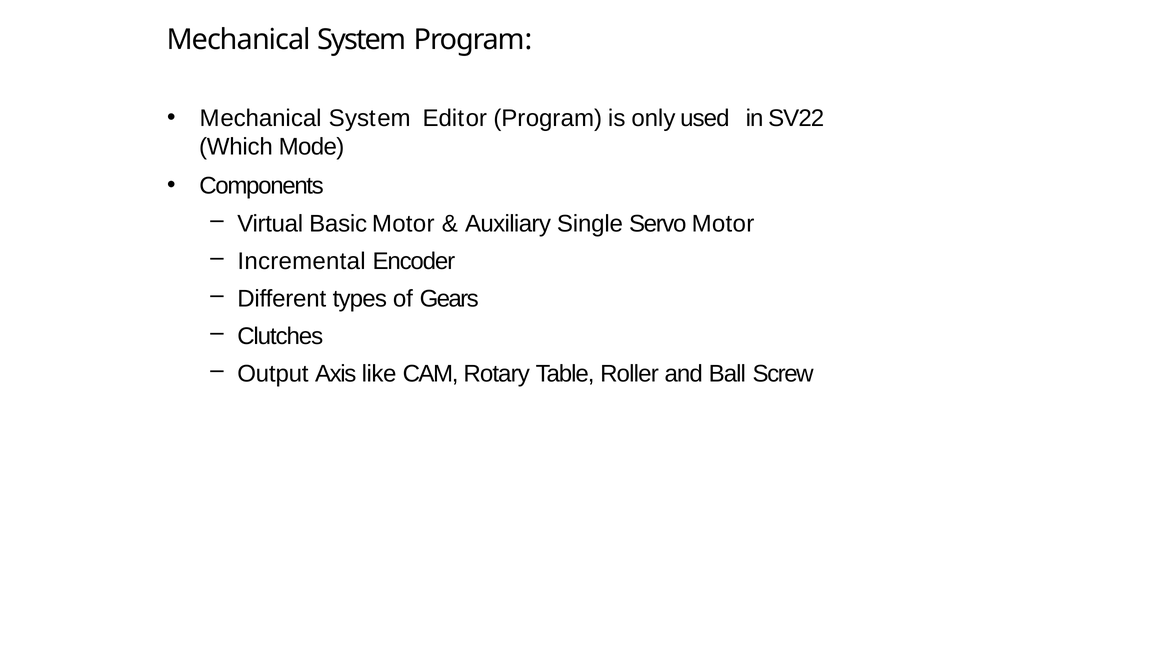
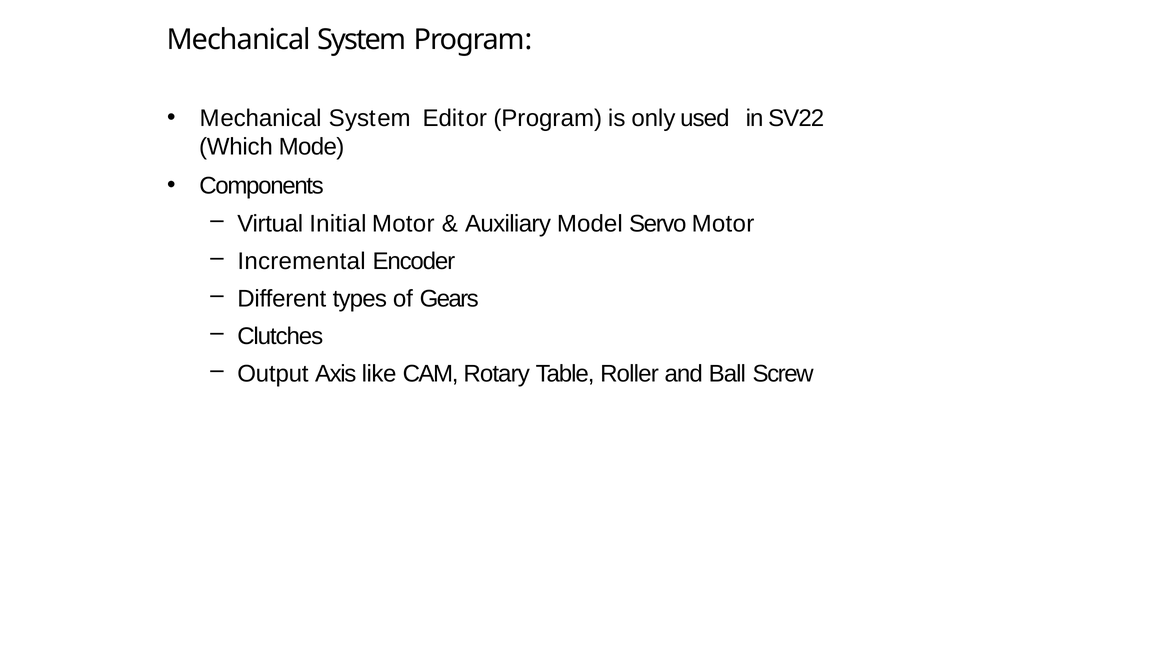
Basic: Basic -> Initial (338, 224)
Single: Single -> Model (590, 224)
